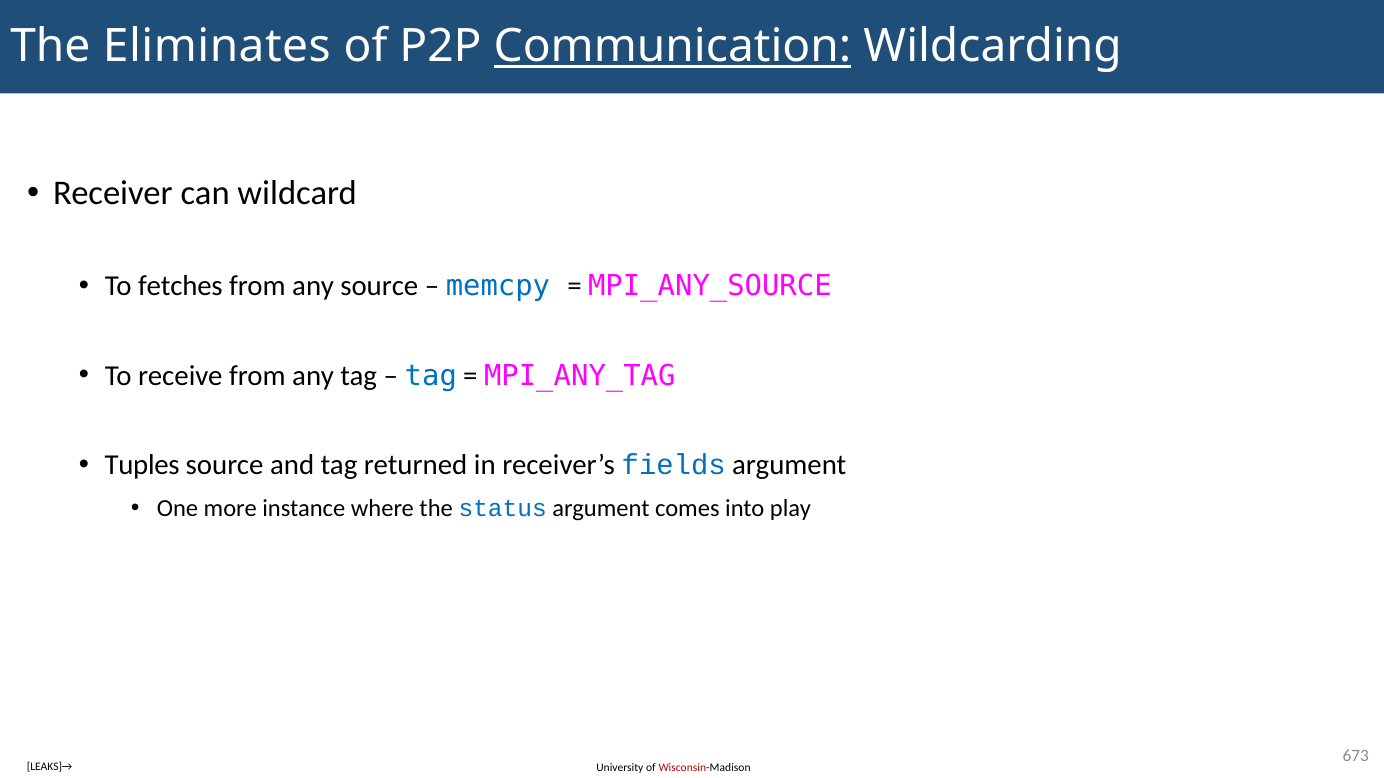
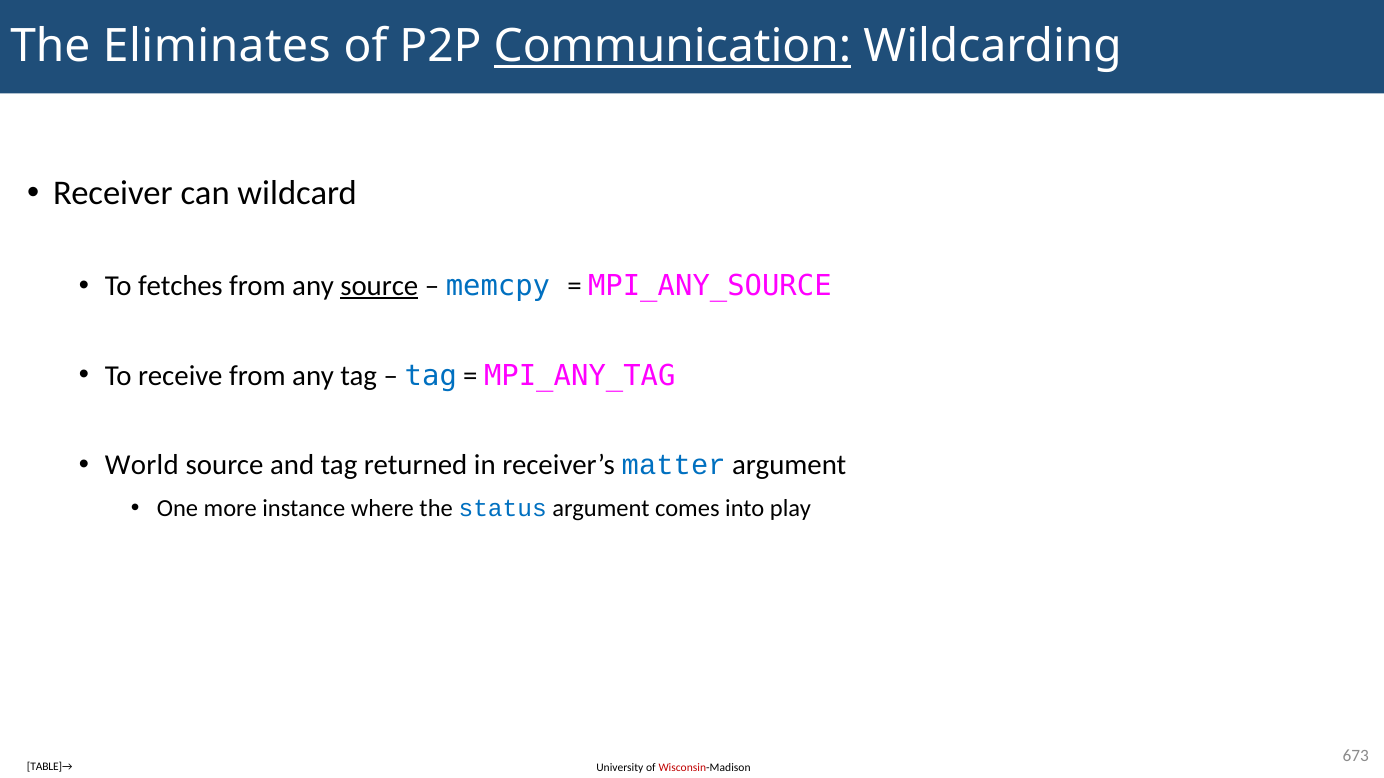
source underline: none -> present (379, 286)
Tuples: Tuples -> World (142, 465)
fields: fields -> matter (674, 465)
LEAKS]→: LEAKS]→ -> TABLE]→ (50, 767)
